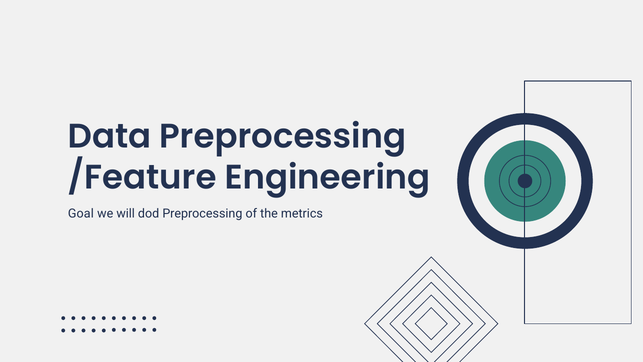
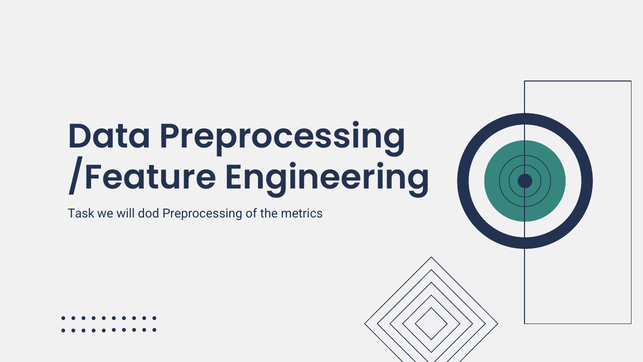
Goal: Goal -> Task (81, 213)
